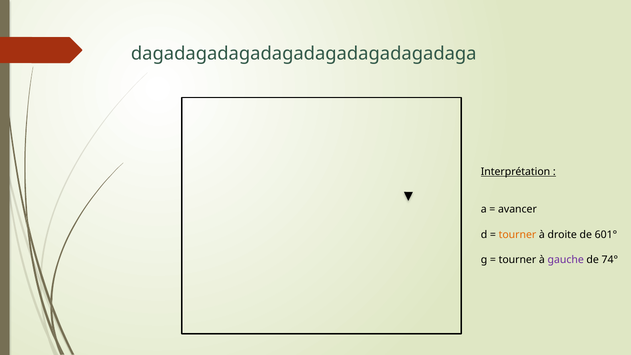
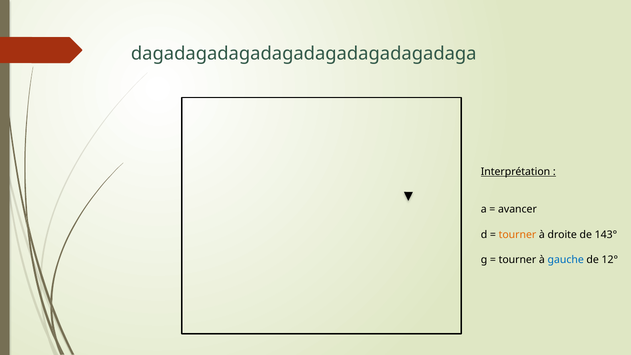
601°: 601° -> 143° (606, 235)
gauche colour: purple -> blue (566, 260)
74°: 74° -> 12° (610, 260)
